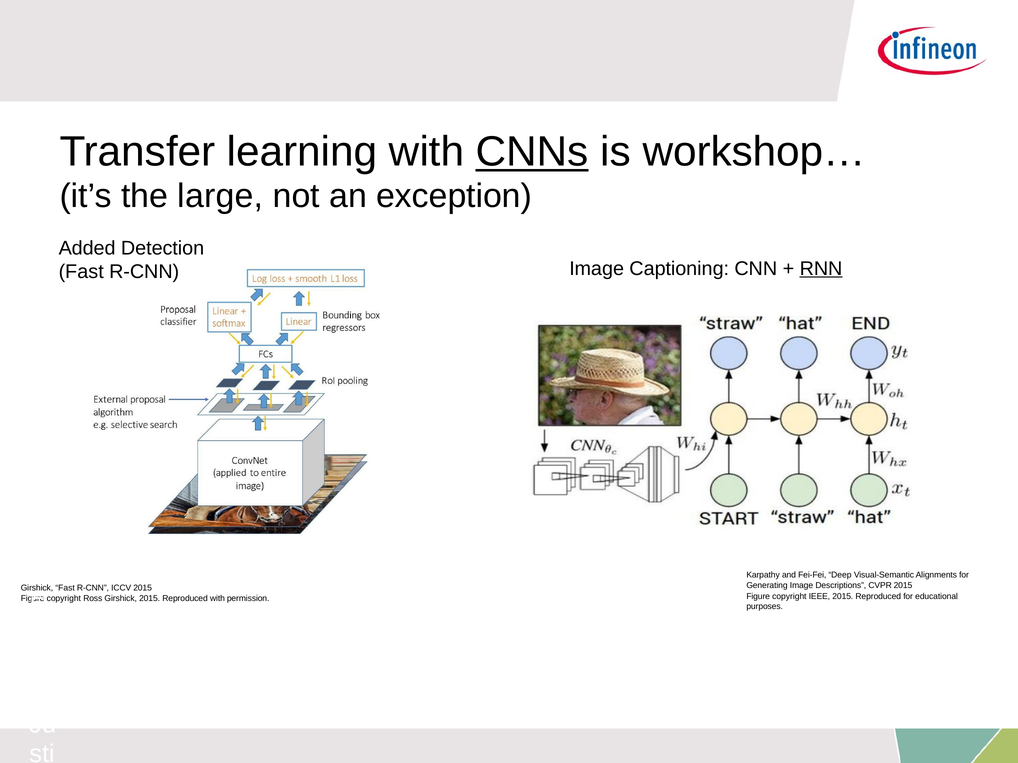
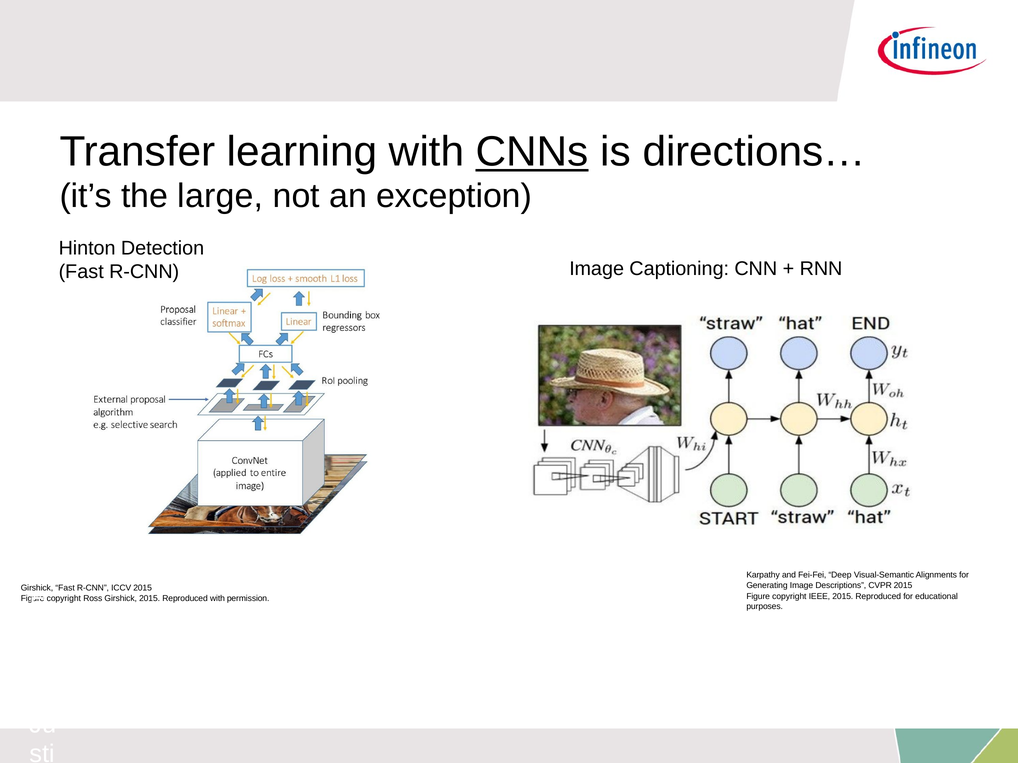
workshop…: workshop… -> directions… (754, 152)
Added: Added -> Hinton (87, 248)
RNN underline: present -> none (821, 269)
